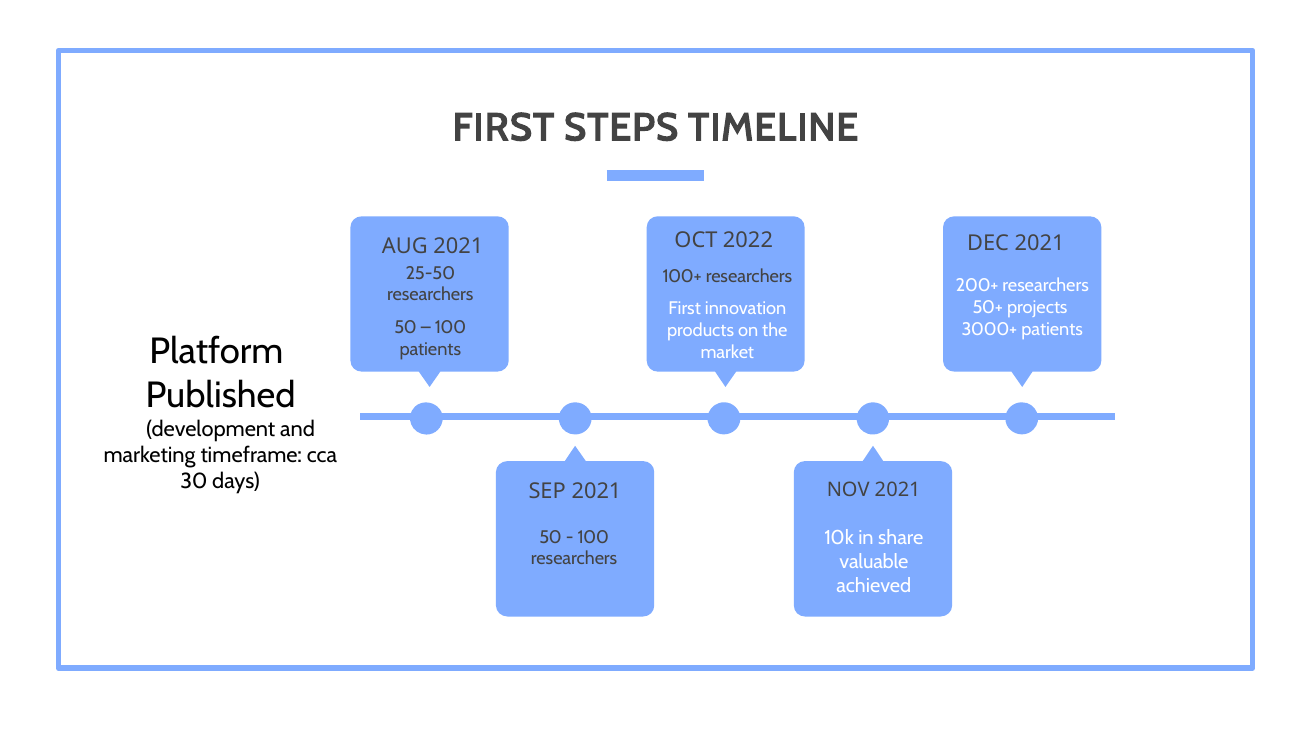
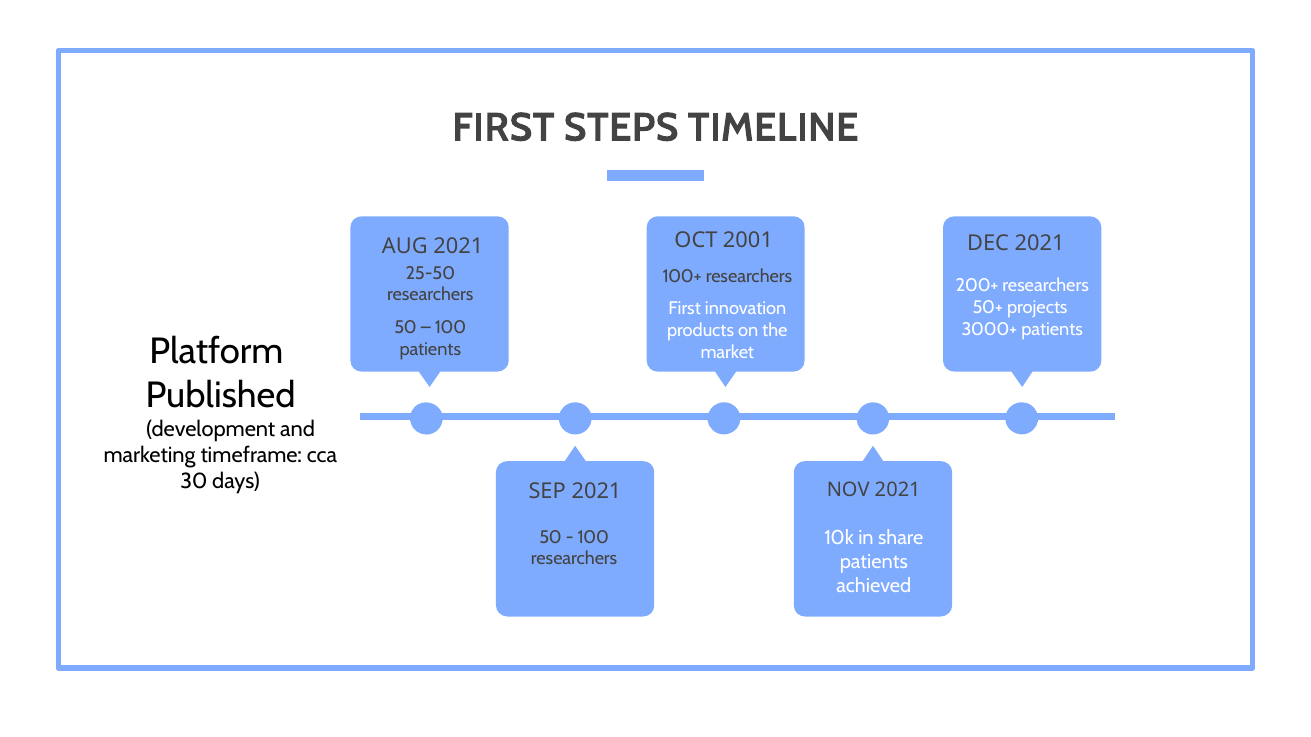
2022: 2022 -> 2001 (748, 240)
valuable: valuable -> patients (874, 563)
